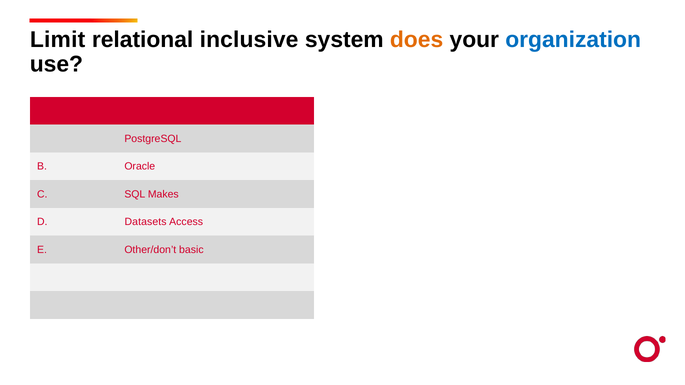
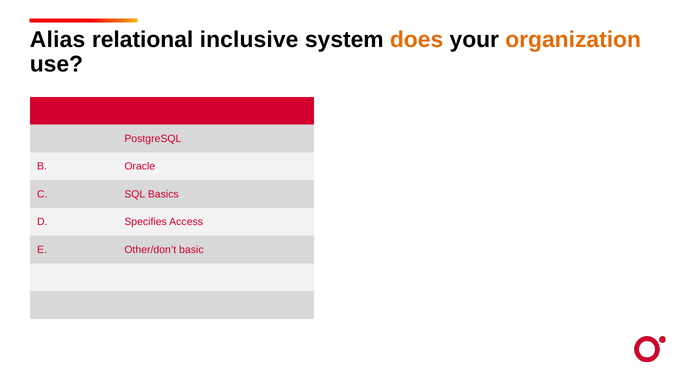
Limit: Limit -> Alias (58, 40)
organization colour: blue -> orange (573, 40)
Makes: Makes -> Basics (163, 194)
Datasets: Datasets -> Specifies (146, 222)
